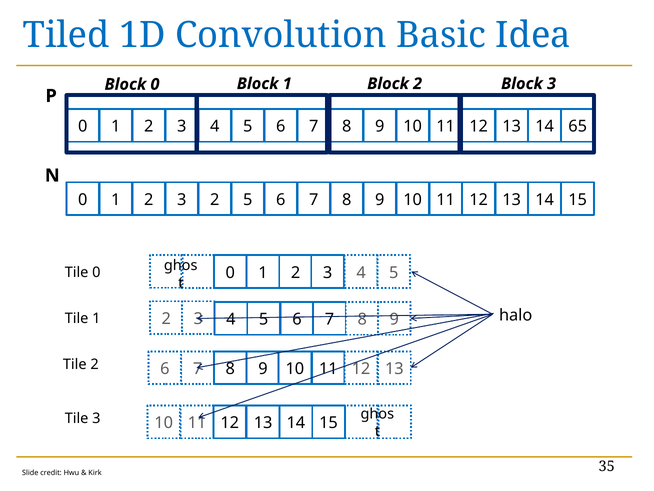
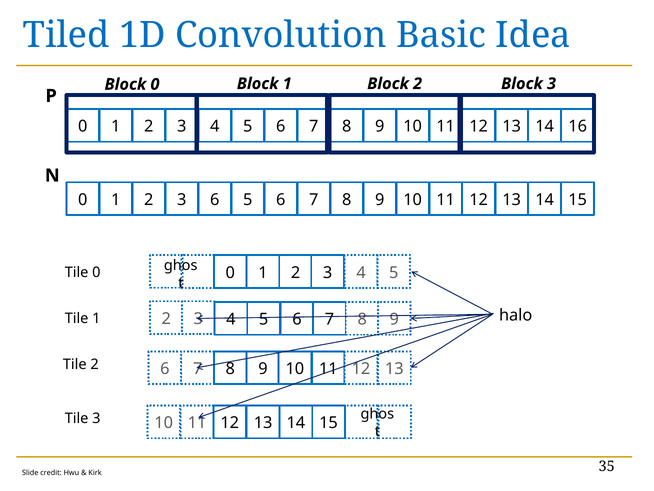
65: 65 -> 16 (578, 126)
3 2: 2 -> 6 (215, 200)
